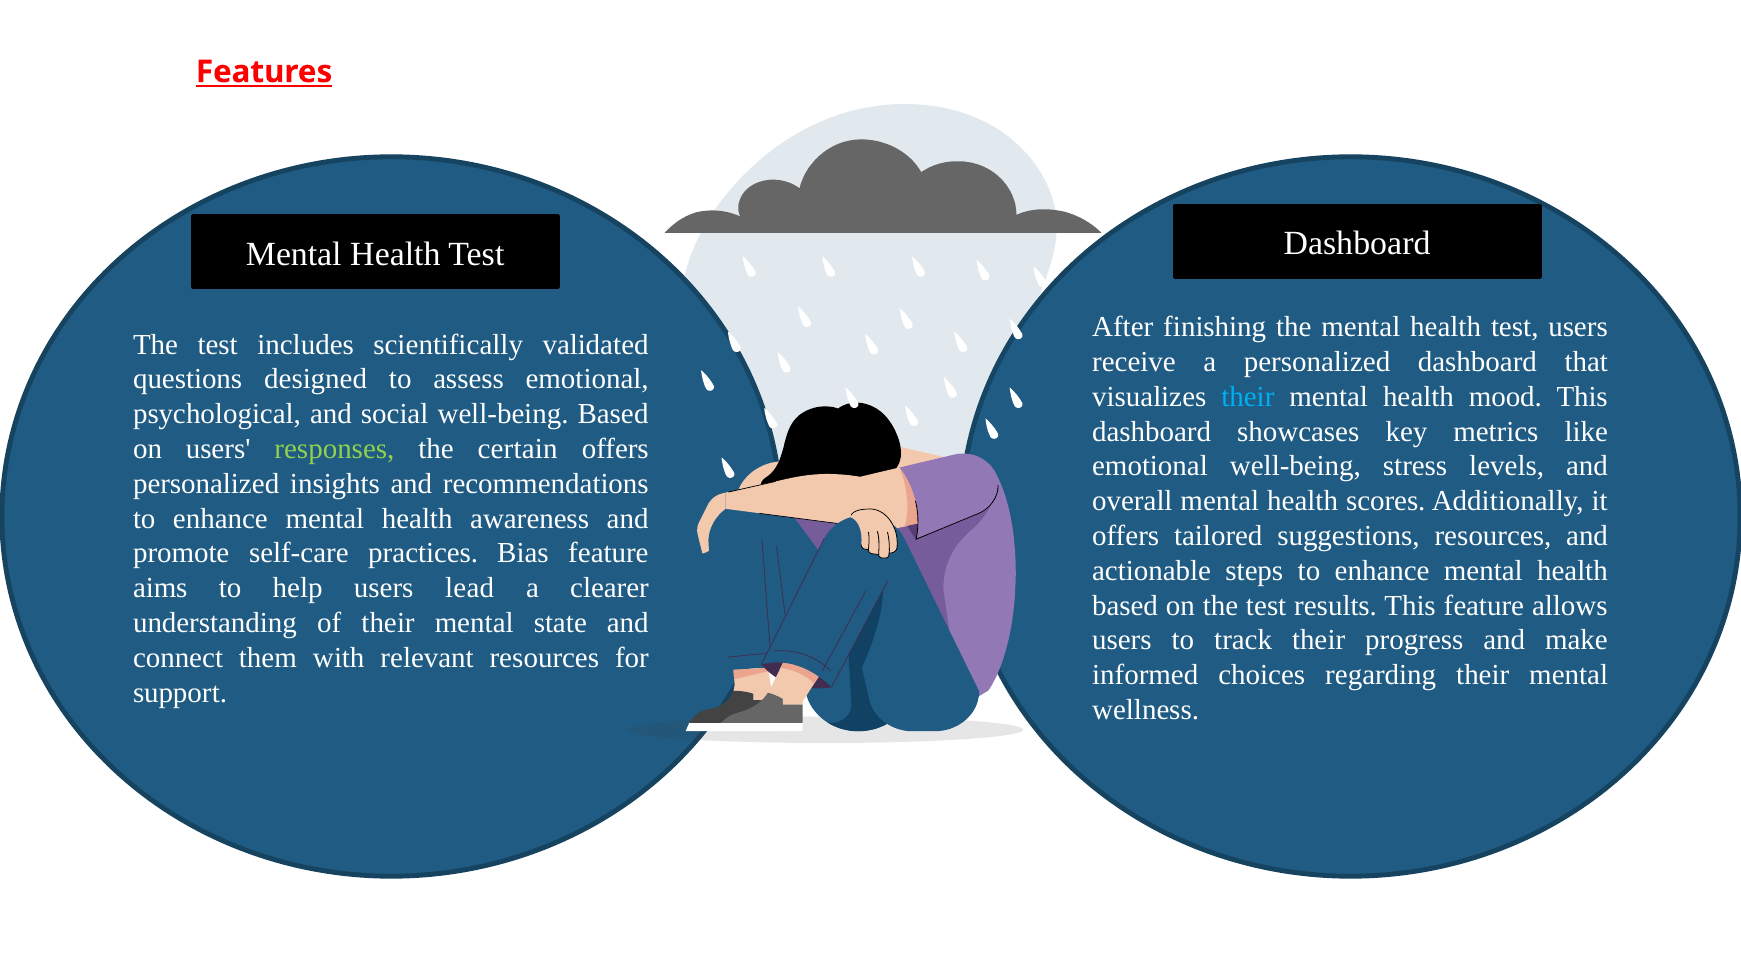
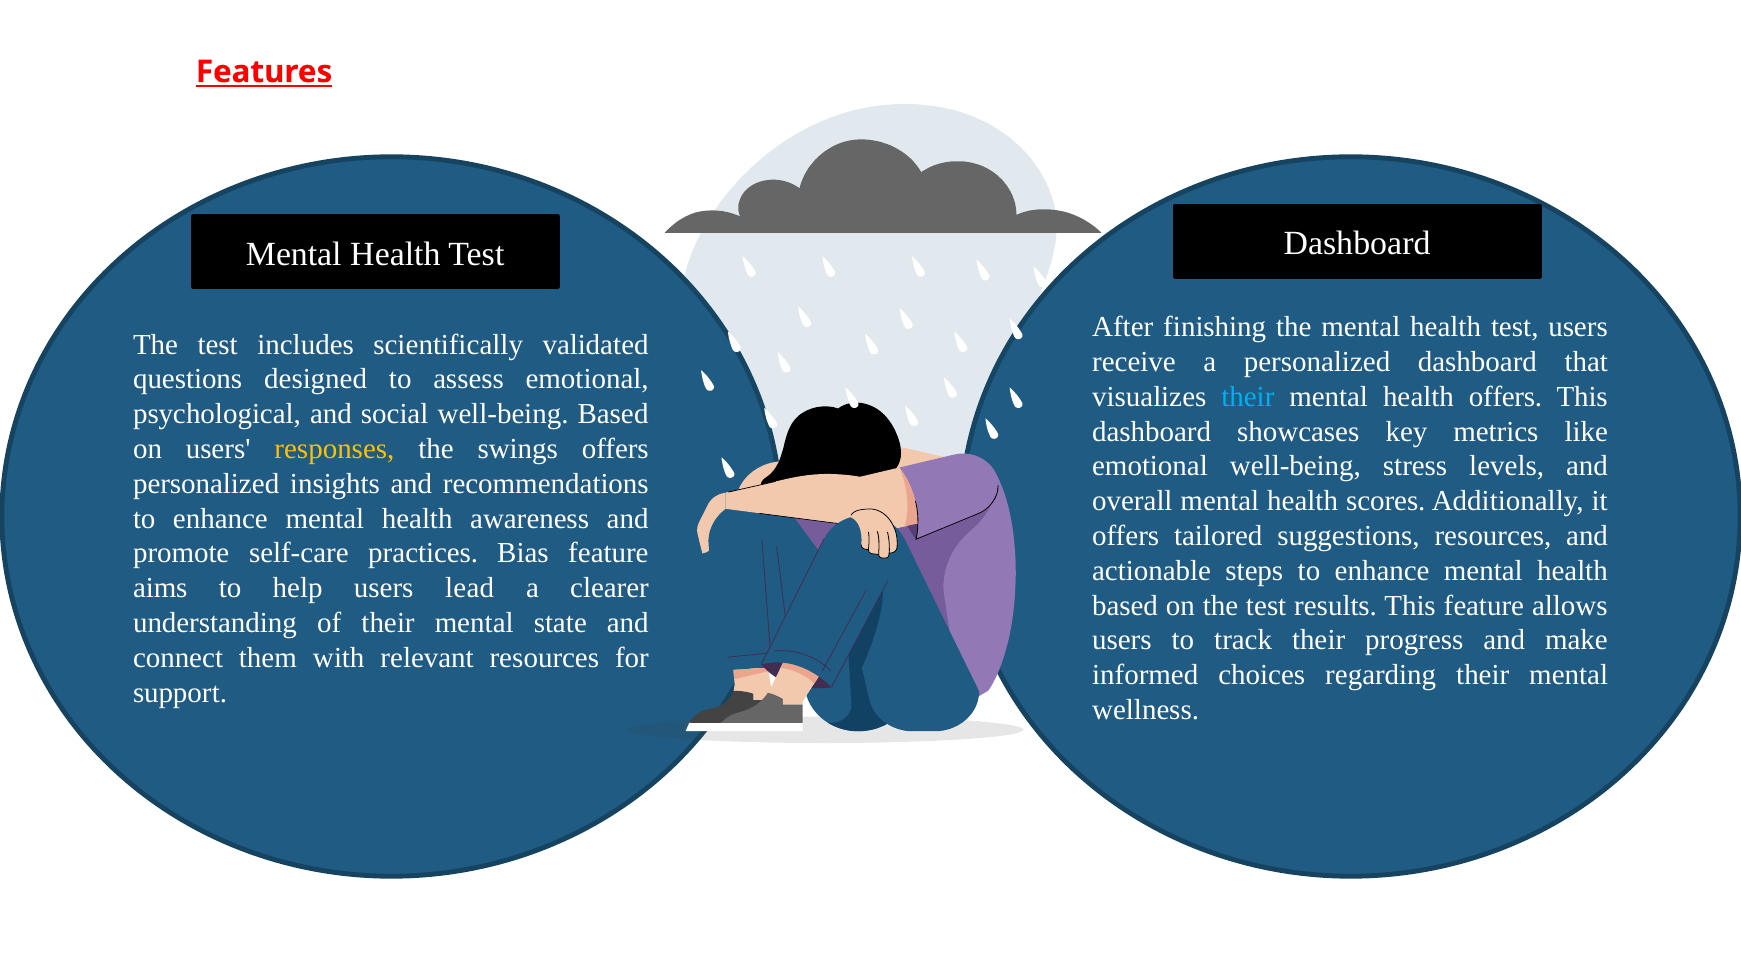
health mood: mood -> offers (1506, 397)
responses colour: light green -> yellow (334, 449)
certain: certain -> swings (518, 449)
